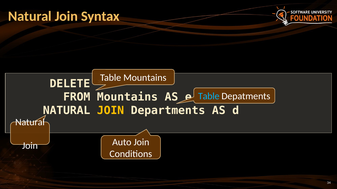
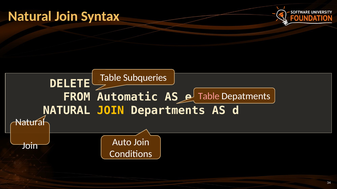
Table Mountains: Mountains -> Subqueries (145, 78)
FROM Mountains: Mountains -> Automatic (127, 97)
Table colour: light blue -> pink (209, 97)
